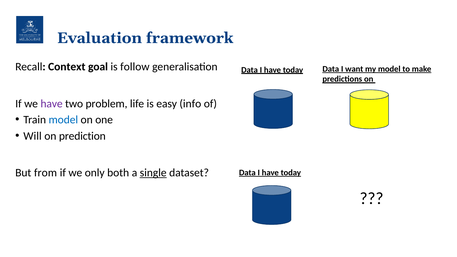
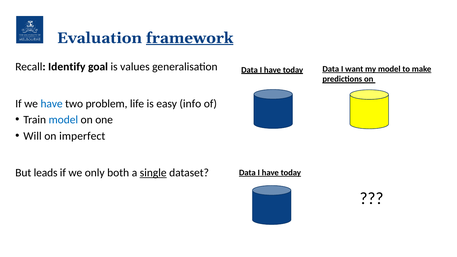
framework underline: none -> present (190, 38)
Context: Context -> Identify (67, 67)
follow: follow -> values (135, 67)
have colour: purple -> blue (52, 104)
prediction: prediction -> imperfect (82, 136)
from: from -> leads (46, 173)
